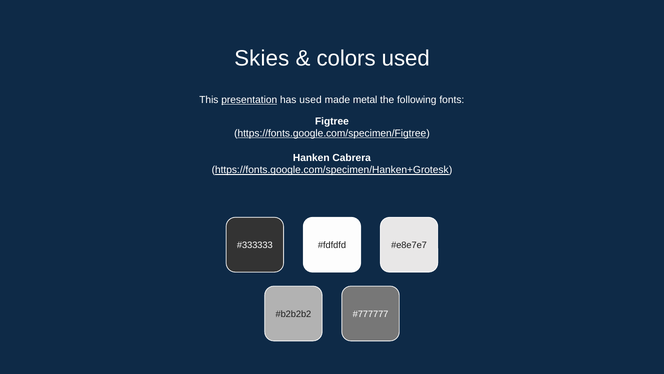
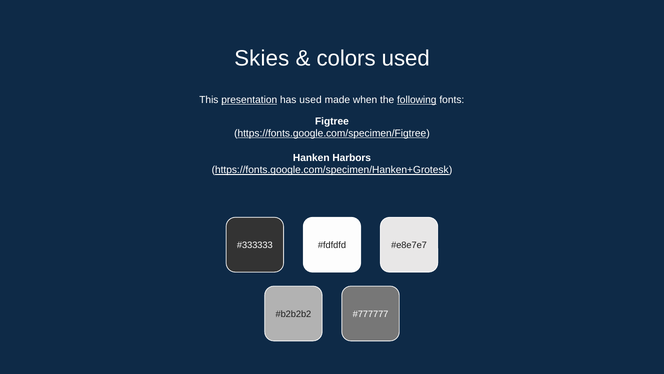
metal: metal -> when (365, 100)
following underline: none -> present (417, 100)
Cabrera: Cabrera -> Harbors (352, 158)
